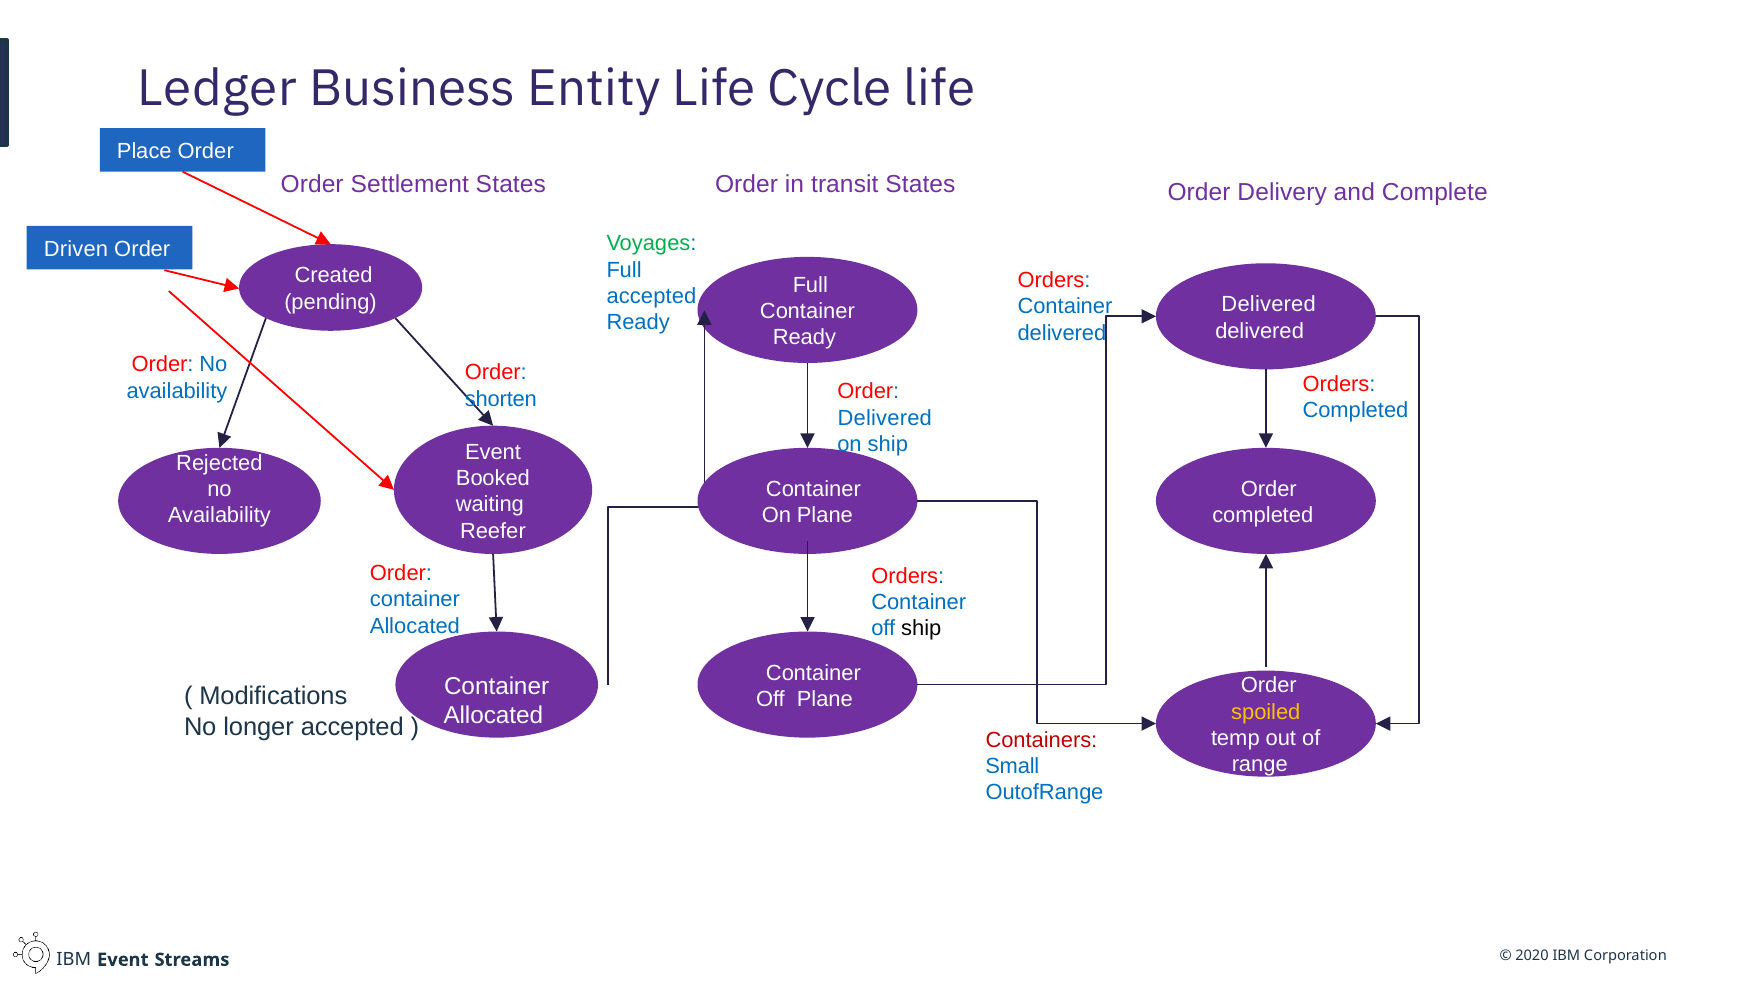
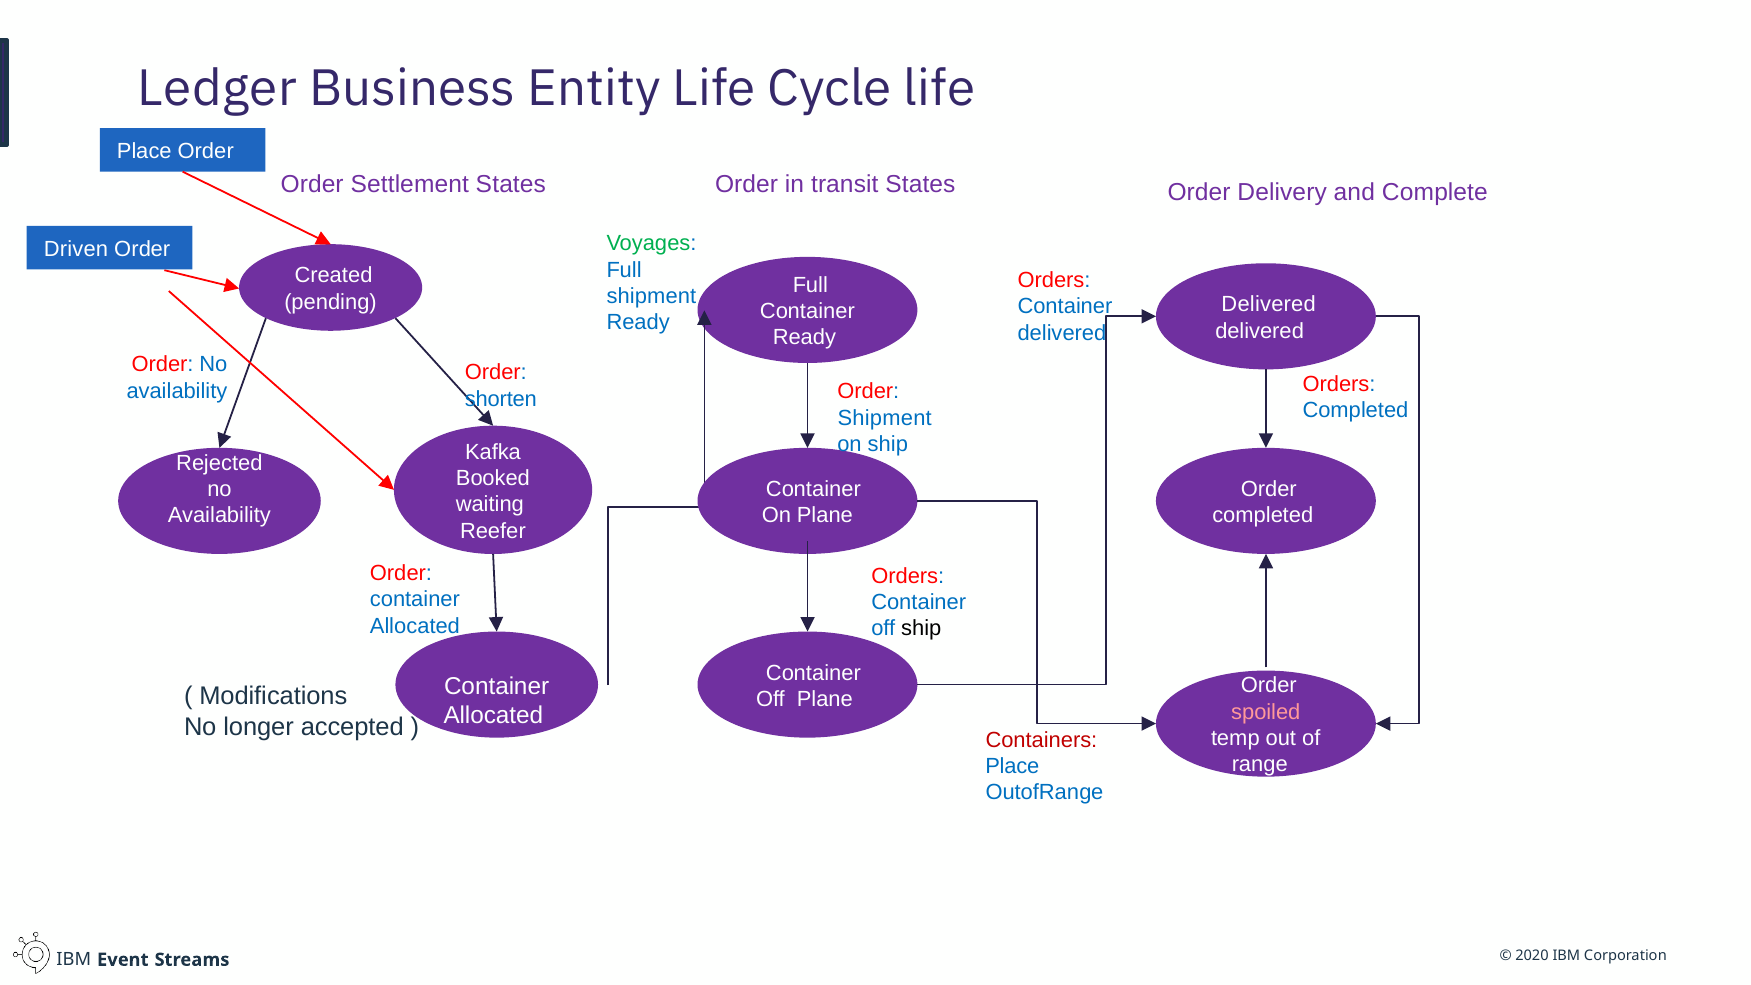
accepted: accepted -> shipment (651, 296)
Delivered: Delivered -> Shipment (885, 418)
Event: Event -> Kafka (493, 452)
spoiled colour: yellow -> pink (1266, 712)
Small: Small -> Place (1012, 766)
